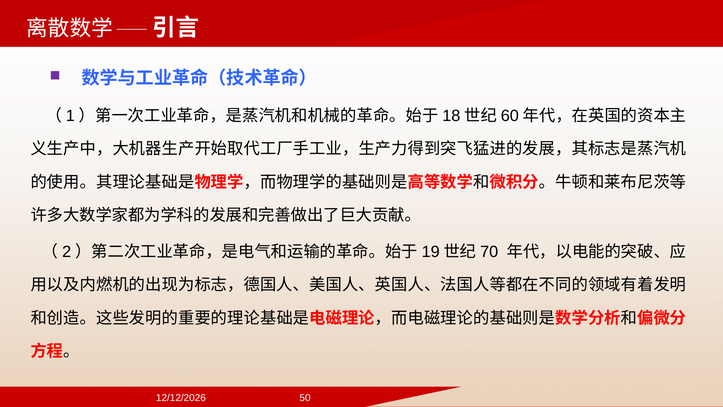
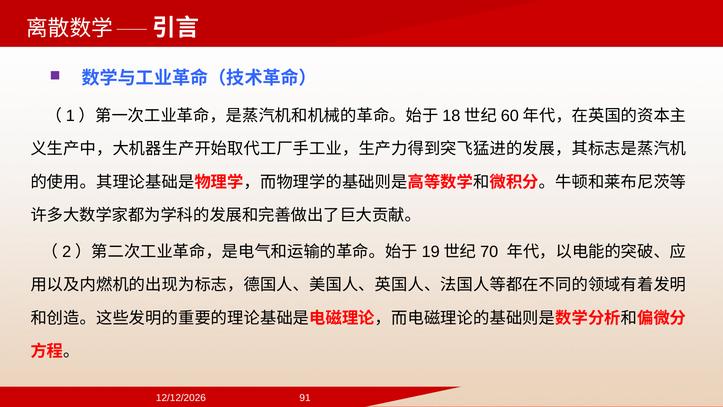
50: 50 -> 91 (305, 398)
